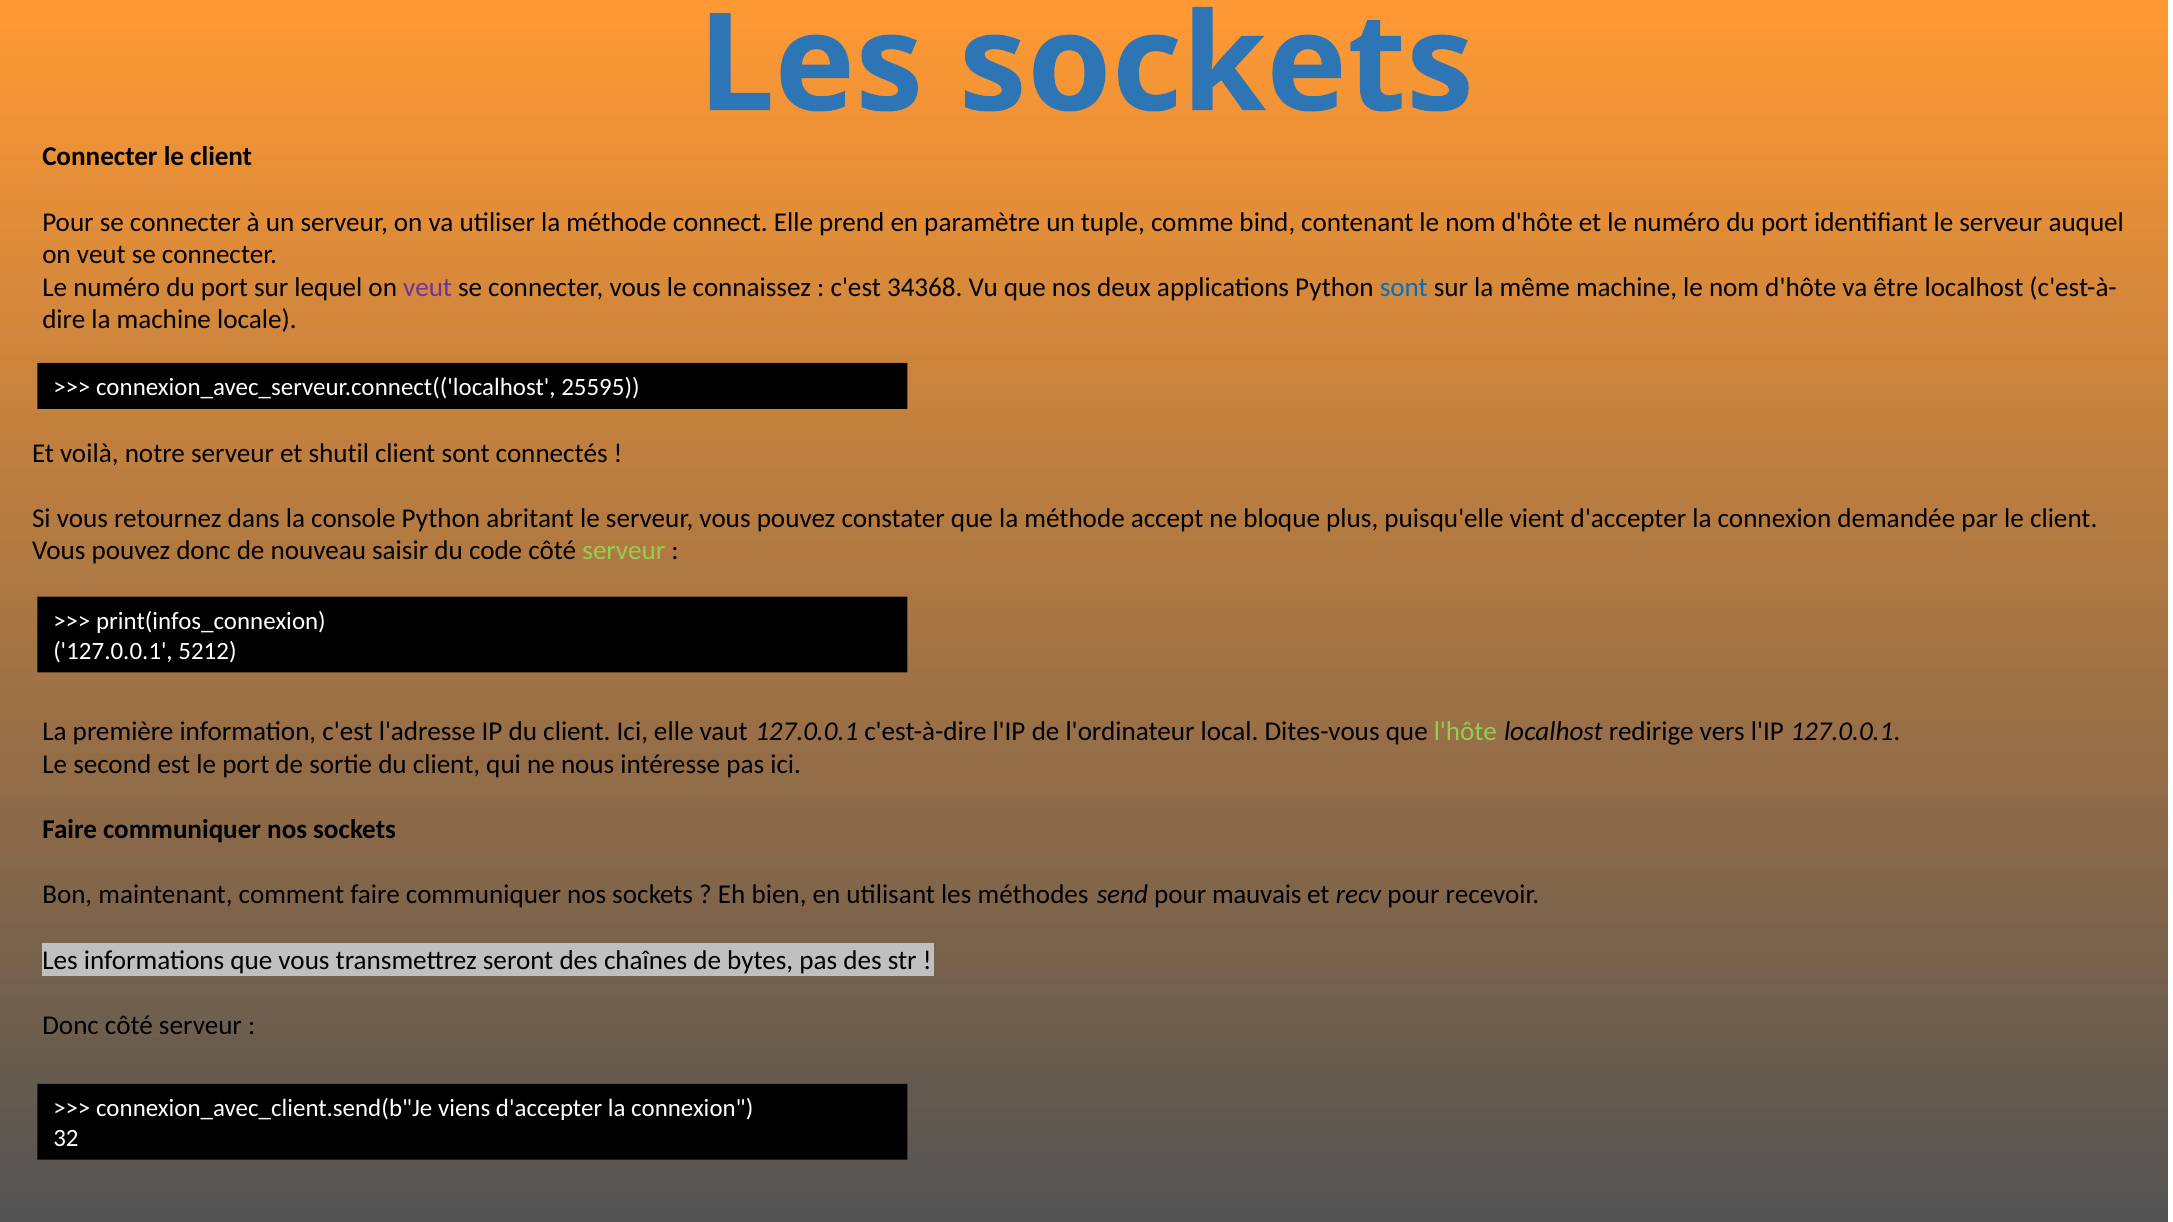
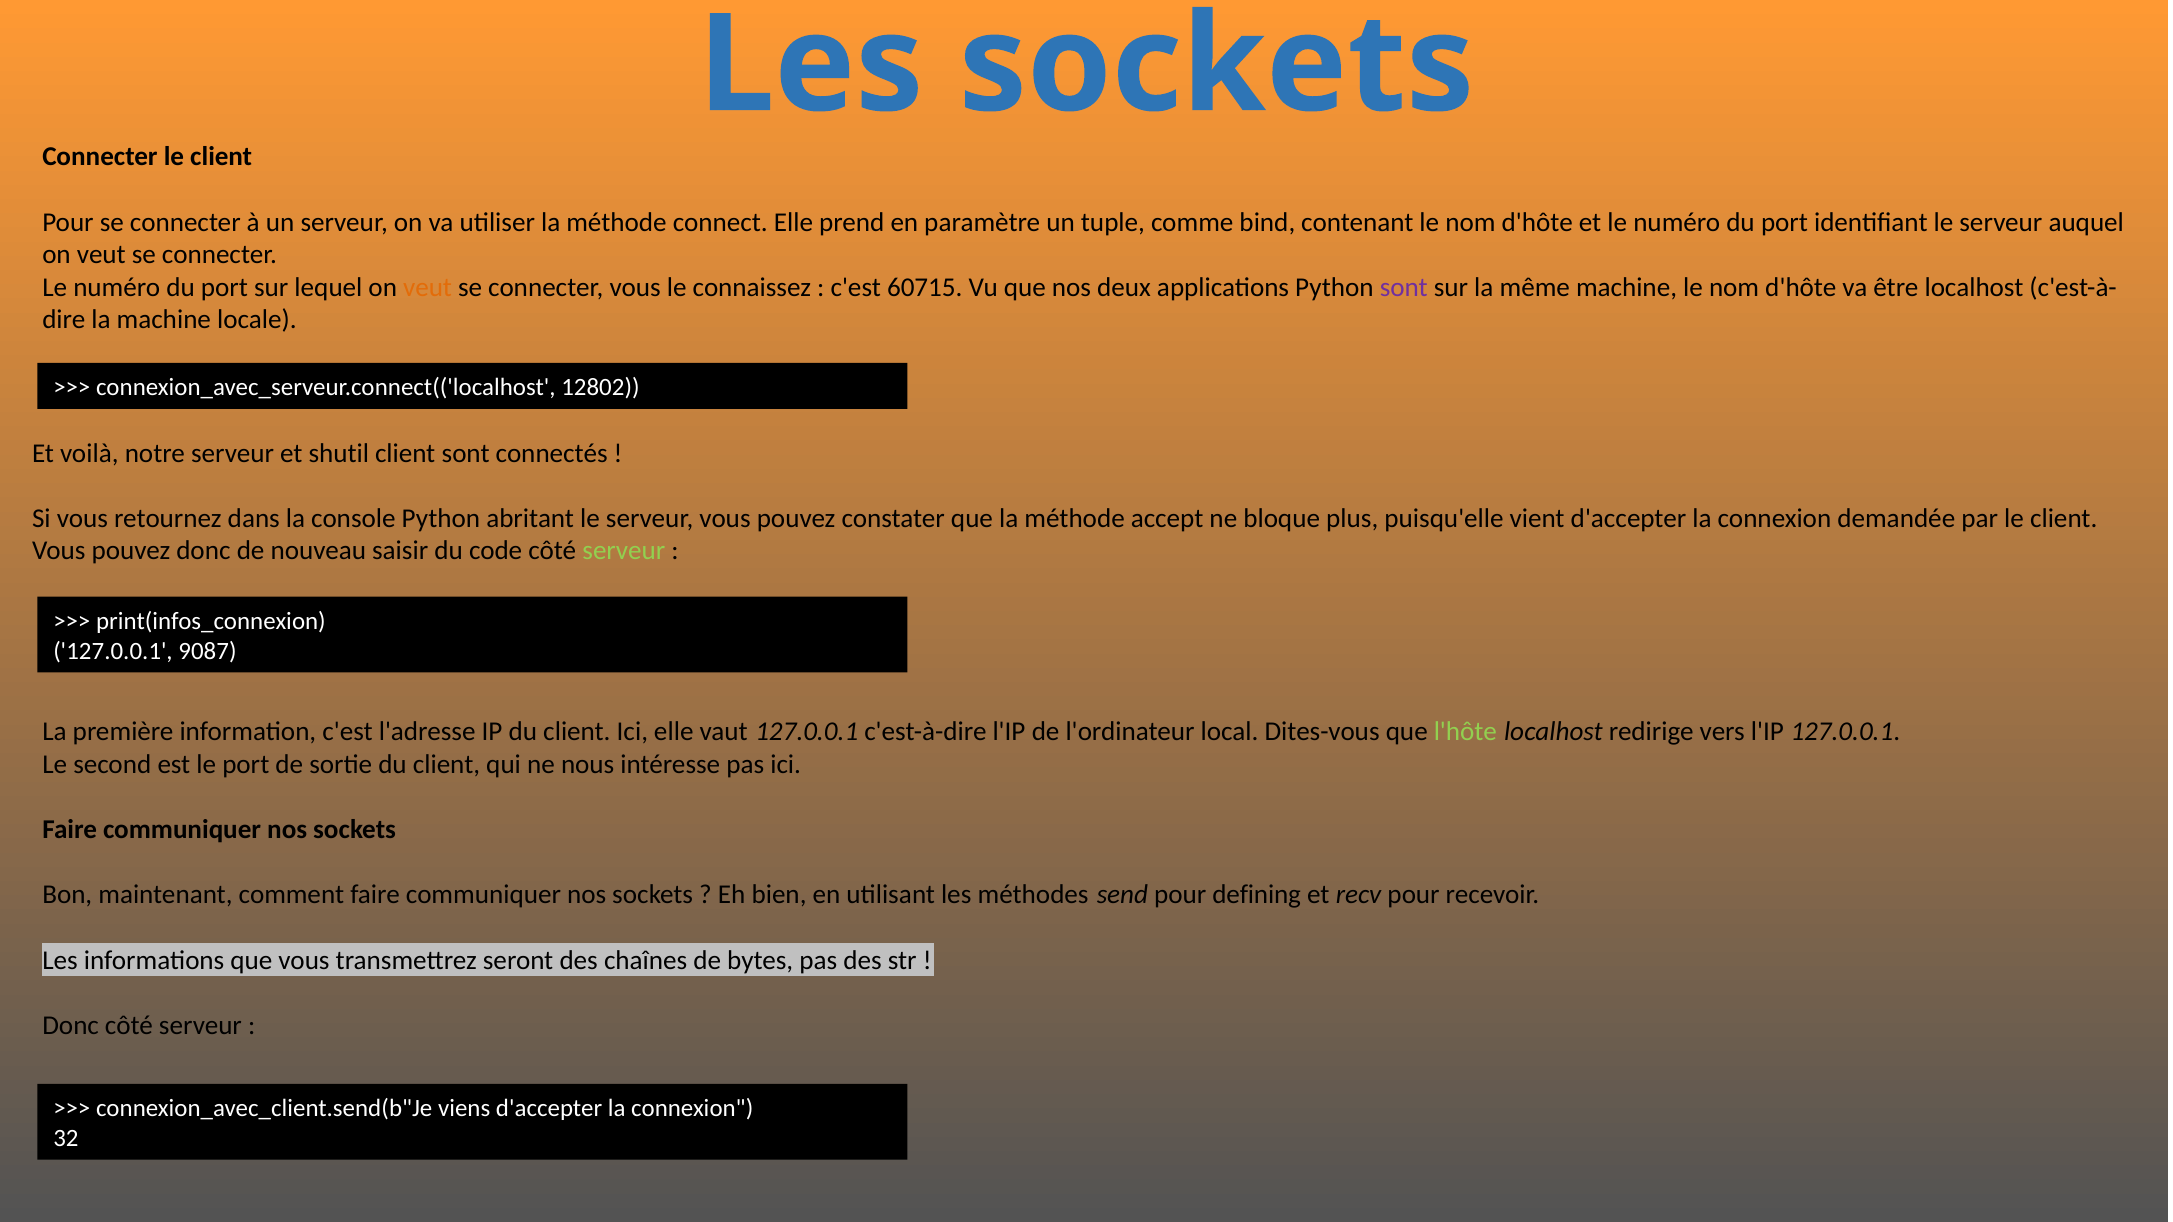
veut colour: purple -> orange (428, 287)
34368: 34368 -> 60715 (925, 287)
sont colour: blue -> purple (1404, 287)
25595: 25595 -> 12802 (600, 388)
5212: 5212 -> 9087 (207, 651)
mauvais: mauvais -> defining (1257, 895)
